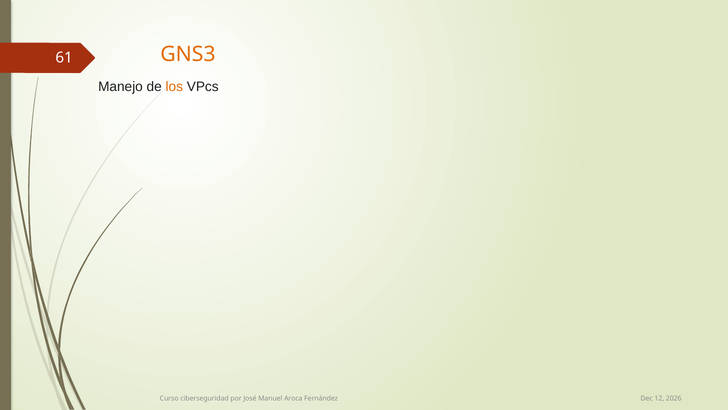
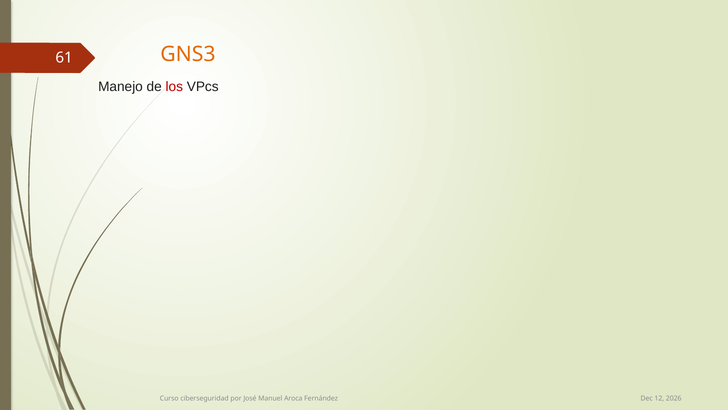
los colour: orange -> red (174, 87)
